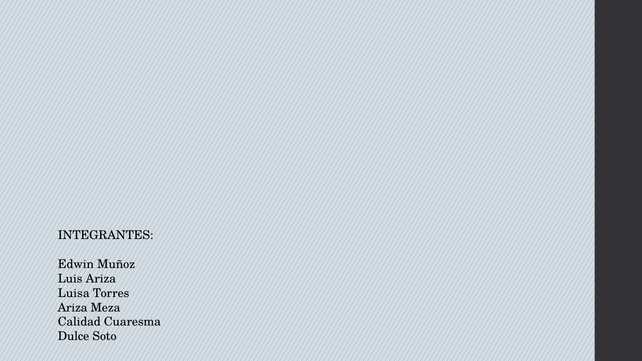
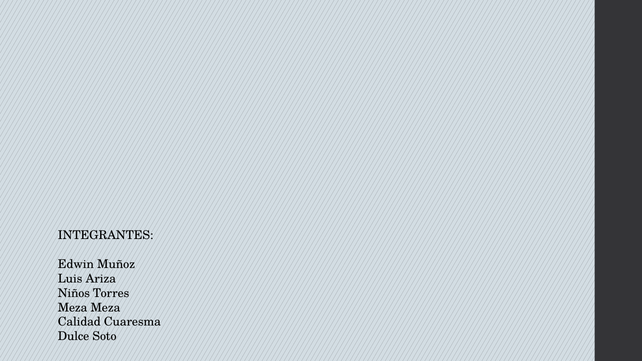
Luisa: Luisa -> Niños (74, 293)
Ariza: Ariza -> Meza (73, 308)
